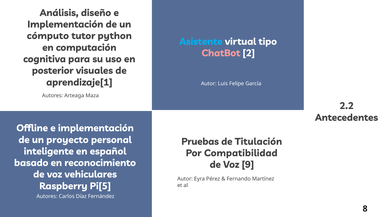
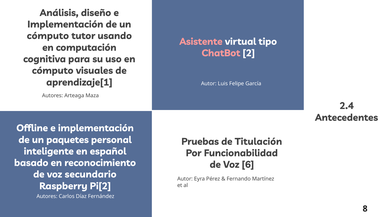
python: python -> usando (115, 36)
Asistente colour: light blue -> pink (201, 42)
posterior: posterior -> cómputo (53, 71)
2.2: 2.2 -> 2.4 (347, 106)
proyecto: proyecto -> paquetes (68, 140)
Compatibilidad: Compatibilidad -> Funcionabilidad (241, 153)
9: 9 -> 6 (248, 164)
vehiculares: vehiculares -> secundario (91, 174)
Pi[5: Pi[5 -> Pi[2 (100, 186)
